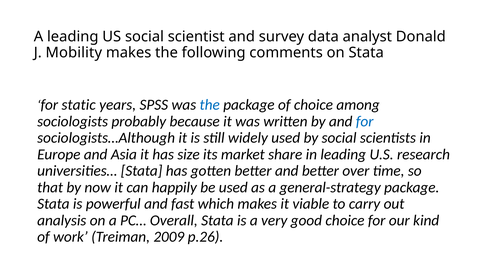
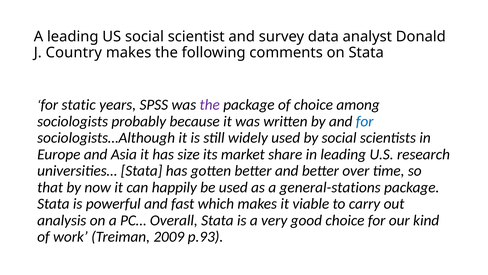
Mobility: Mobility -> Country (74, 53)
the colour: blue -> purple (210, 105)
general-strategy: general-strategy -> general-stations (330, 187)
p.26: p.26 -> p.93 (205, 236)
